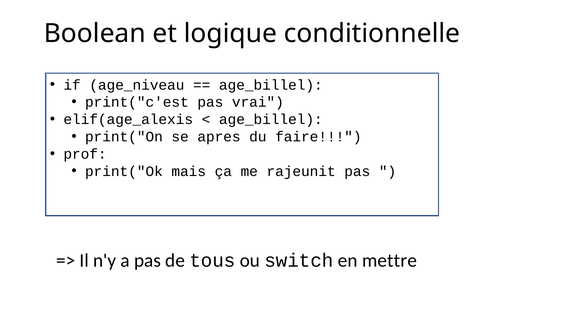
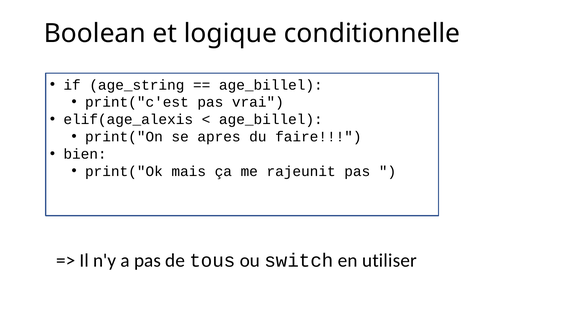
age_niveau: age_niveau -> age_string (137, 85)
prof: prof -> bien (85, 154)
mettre: mettre -> utiliser (389, 260)
